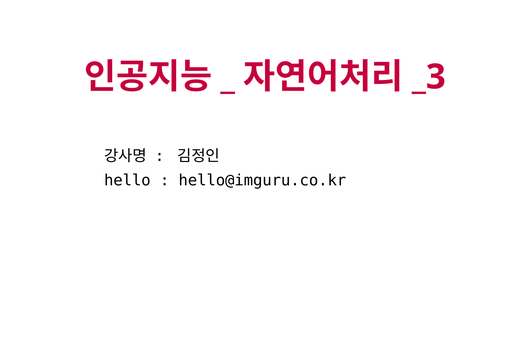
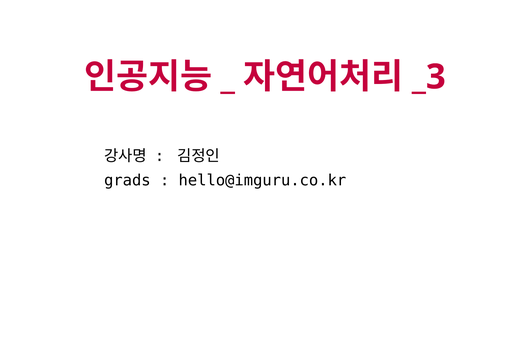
hello: hello -> grads (127, 180)
